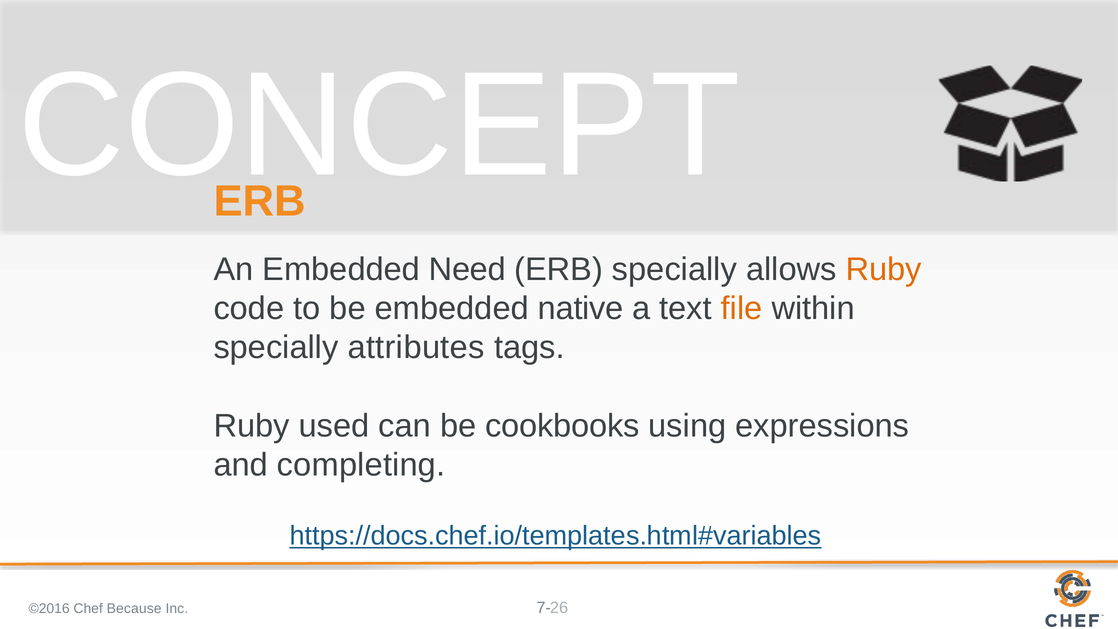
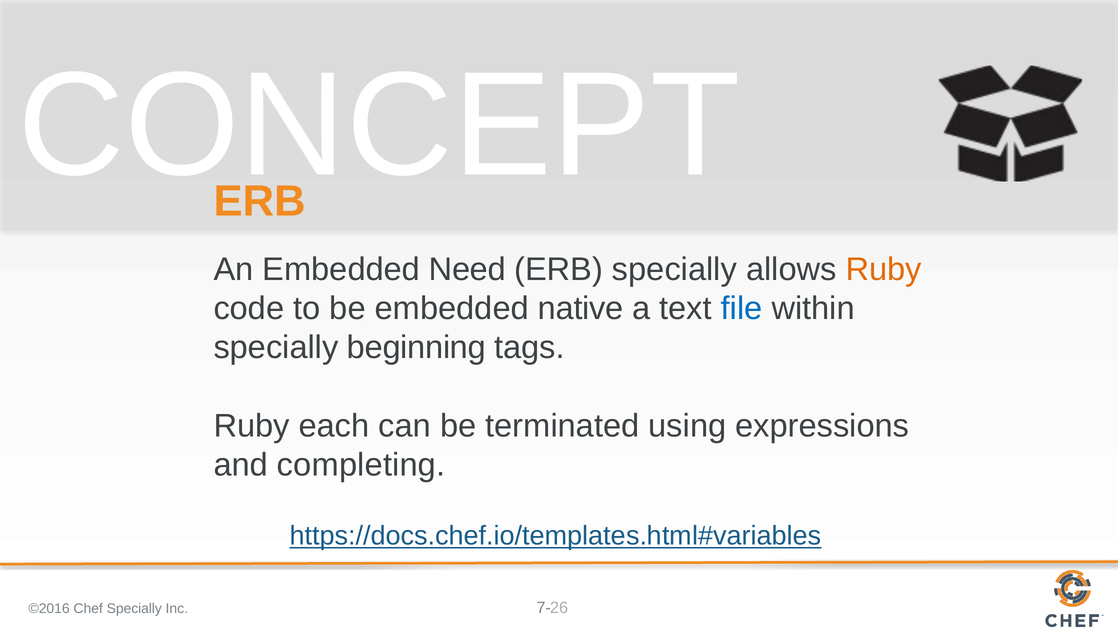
file colour: orange -> blue (742, 308)
attributes: attributes -> beginning (416, 348)
used: used -> each (334, 426)
cookbooks: cookbooks -> terminated (562, 426)
Chef Because: Because -> Specially (134, 608)
